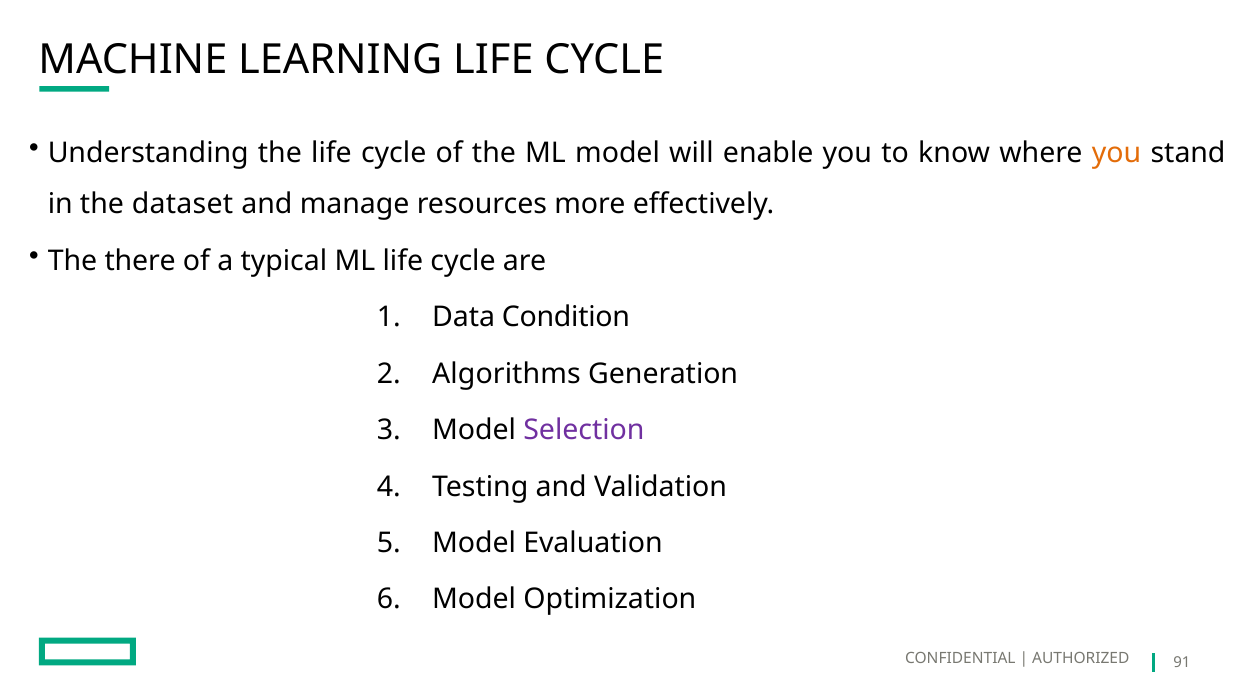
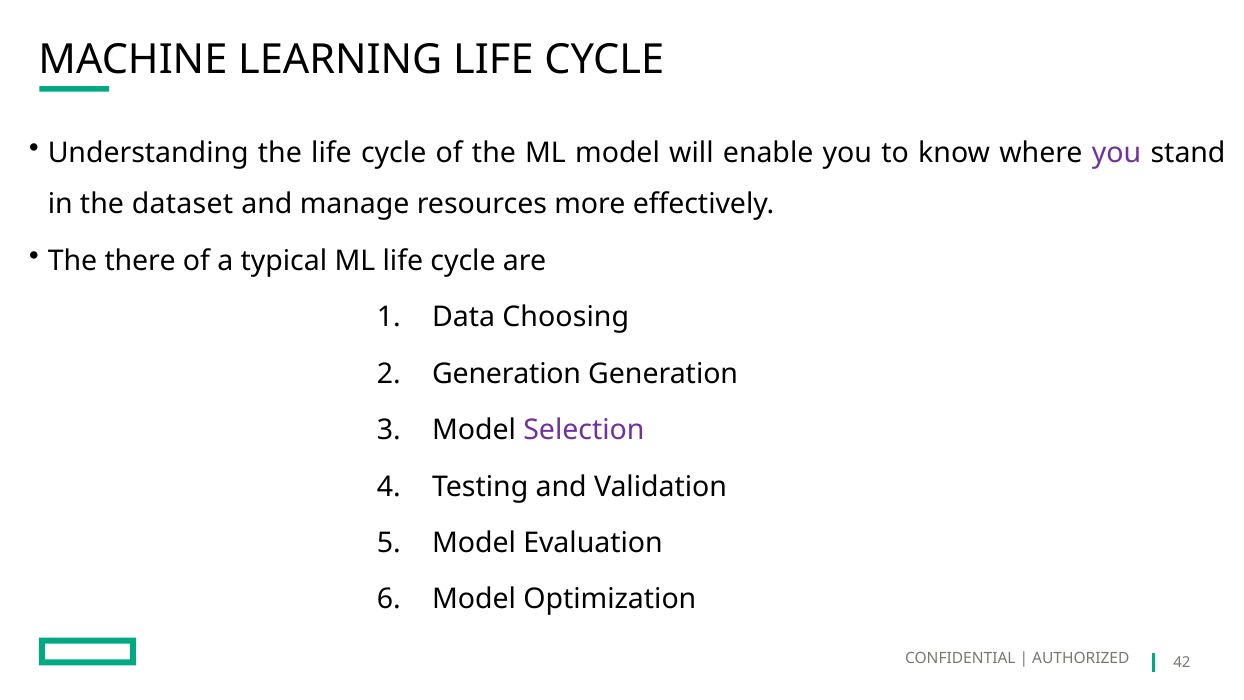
you colour: orange -> purple (1117, 153)
Condition: Condition -> Choosing (566, 317)
Algorithms: Algorithms -> Generation (507, 374)
91: 91 -> 42 (1182, 662)
